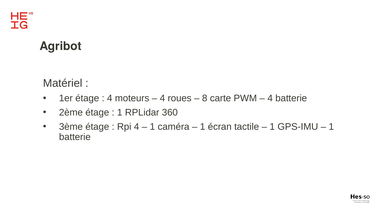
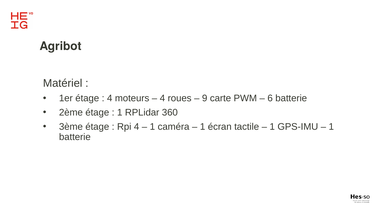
8: 8 -> 9 (205, 98)
4: 4 -> 6 (270, 98)
